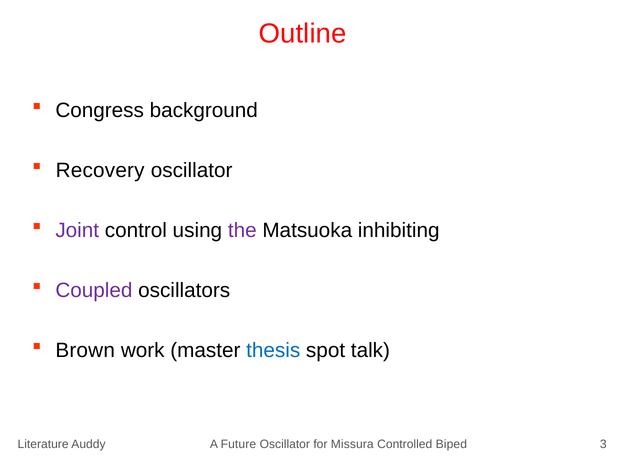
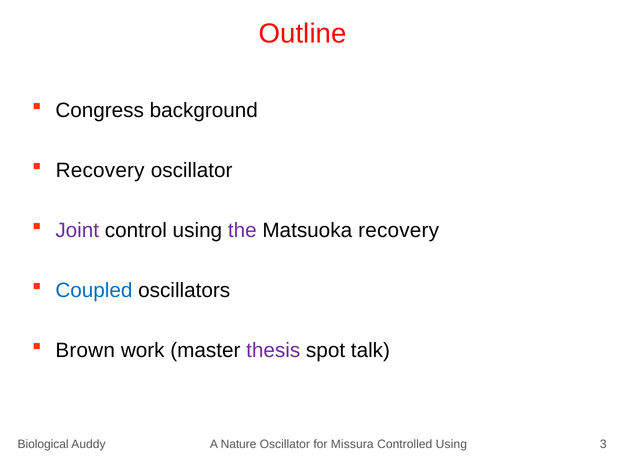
Matsuoka inhibiting: inhibiting -> recovery (399, 230)
Coupled colour: purple -> blue (94, 290)
thesis colour: blue -> purple (273, 350)
Literature: Literature -> Biological (43, 444)
Future: Future -> Nature (239, 444)
Controlled Biped: Biped -> Using (451, 444)
